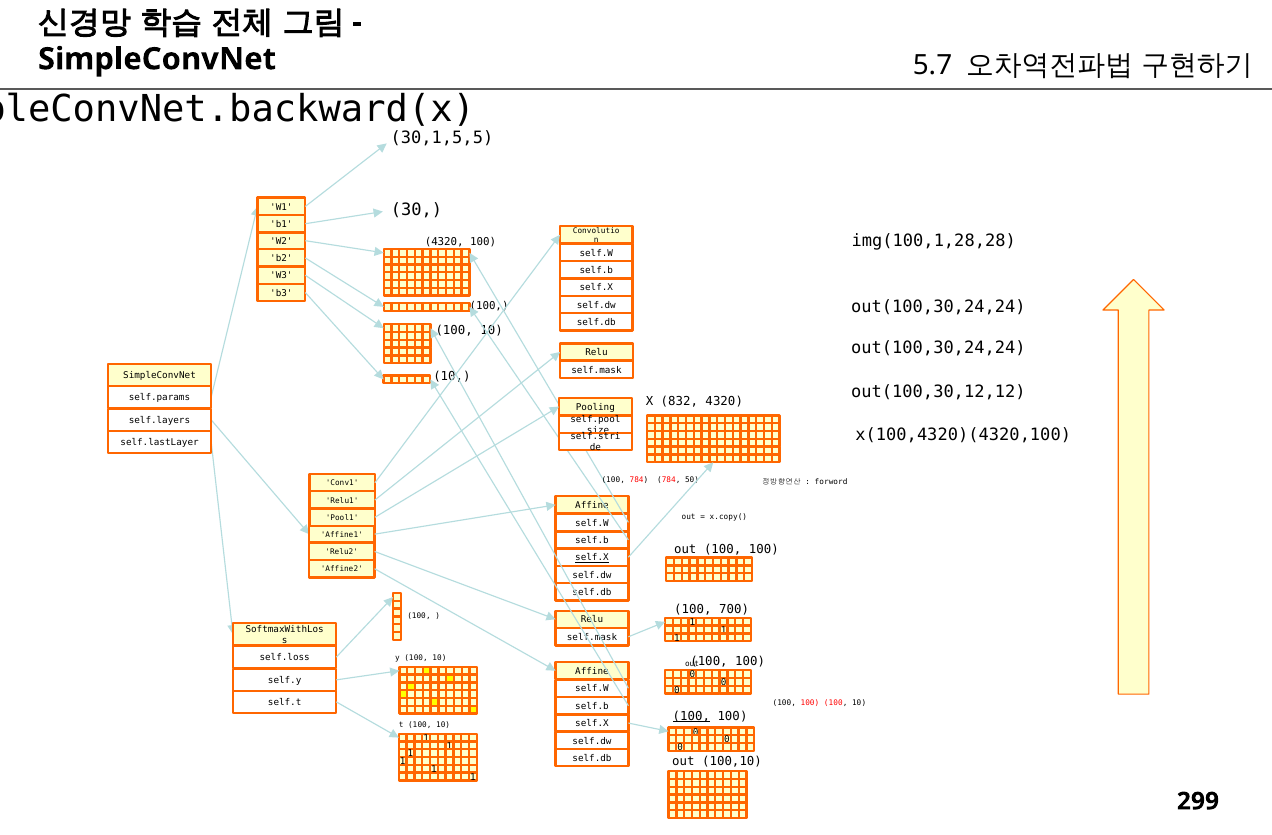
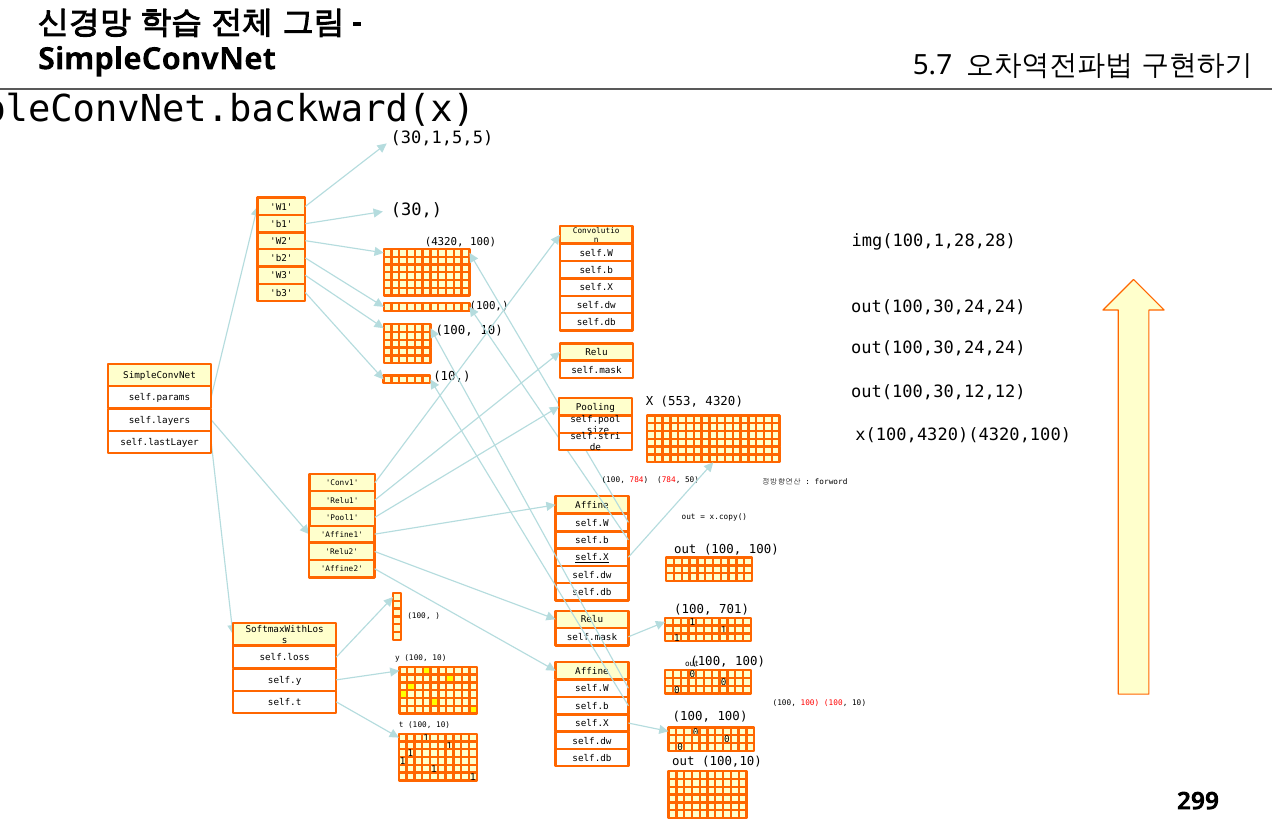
832: 832 -> 553 (679, 401)
700: 700 -> 701 (734, 610)
100 underline: present -> none (691, 716)
